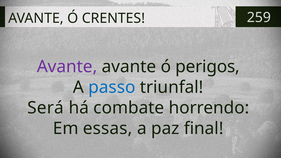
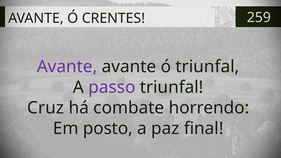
ó perigos: perigos -> triunfal (207, 67)
passo colour: blue -> purple (112, 87)
Será: Será -> Cruz (46, 108)
essas: essas -> posto (108, 129)
